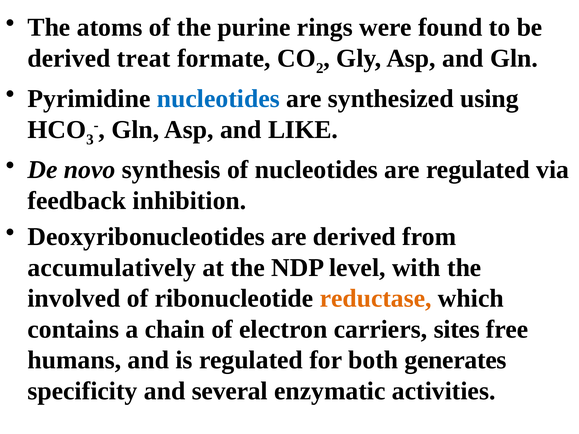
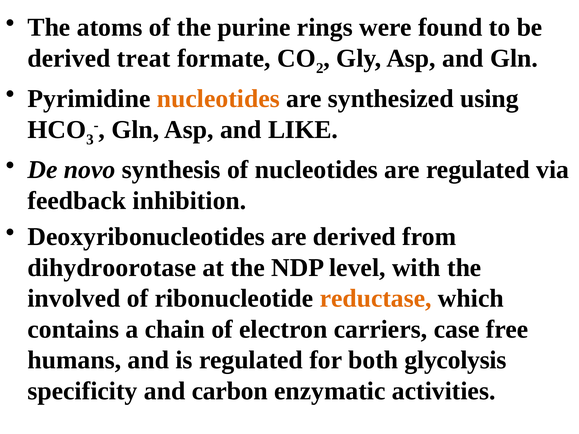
nucleotides colour: blue -> orange (218, 99)
accumulatively: accumulatively -> dihydroorotase (112, 268)
sites: sites -> case (457, 329)
generates: generates -> glycolysis (456, 360)
several: several -> carbon (230, 391)
